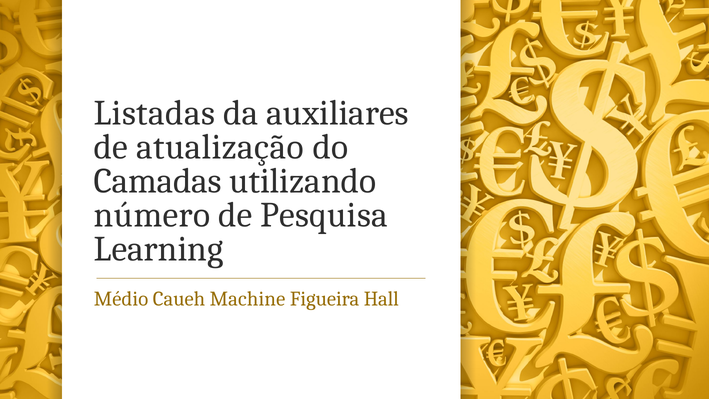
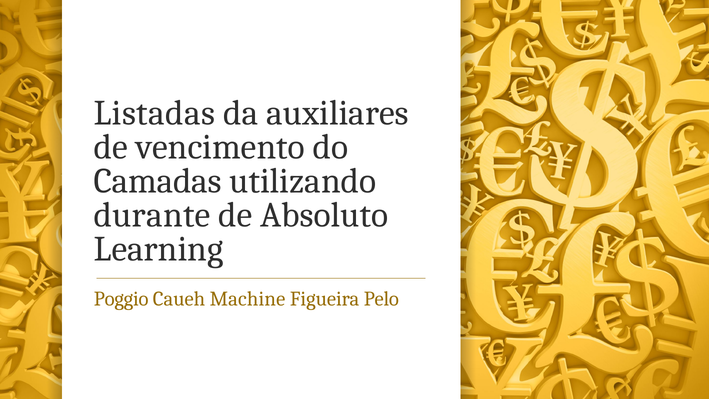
atualização: atualização -> vencimento (220, 147)
número: número -> durante (152, 215)
Pesquisa: Pesquisa -> Absoluto (324, 215)
Médio: Médio -> Poggio (121, 299)
Hall: Hall -> Pelo (381, 299)
